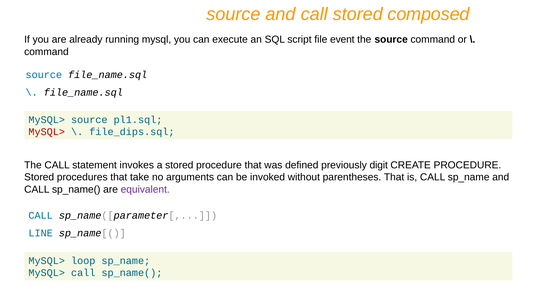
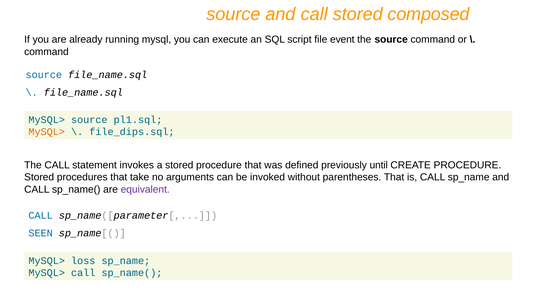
MySQL> colour: red -> orange (47, 132)
digit: digit -> until (379, 165)
LINE: LINE -> SEEN (41, 233)
loop: loop -> loss (83, 260)
